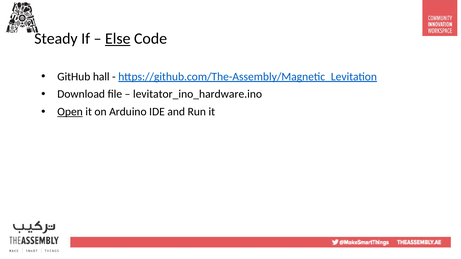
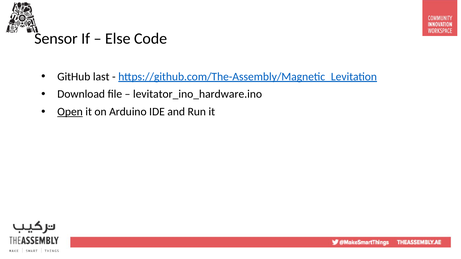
Steady: Steady -> Sensor (56, 39)
Else underline: present -> none (118, 39)
hall: hall -> last (101, 77)
